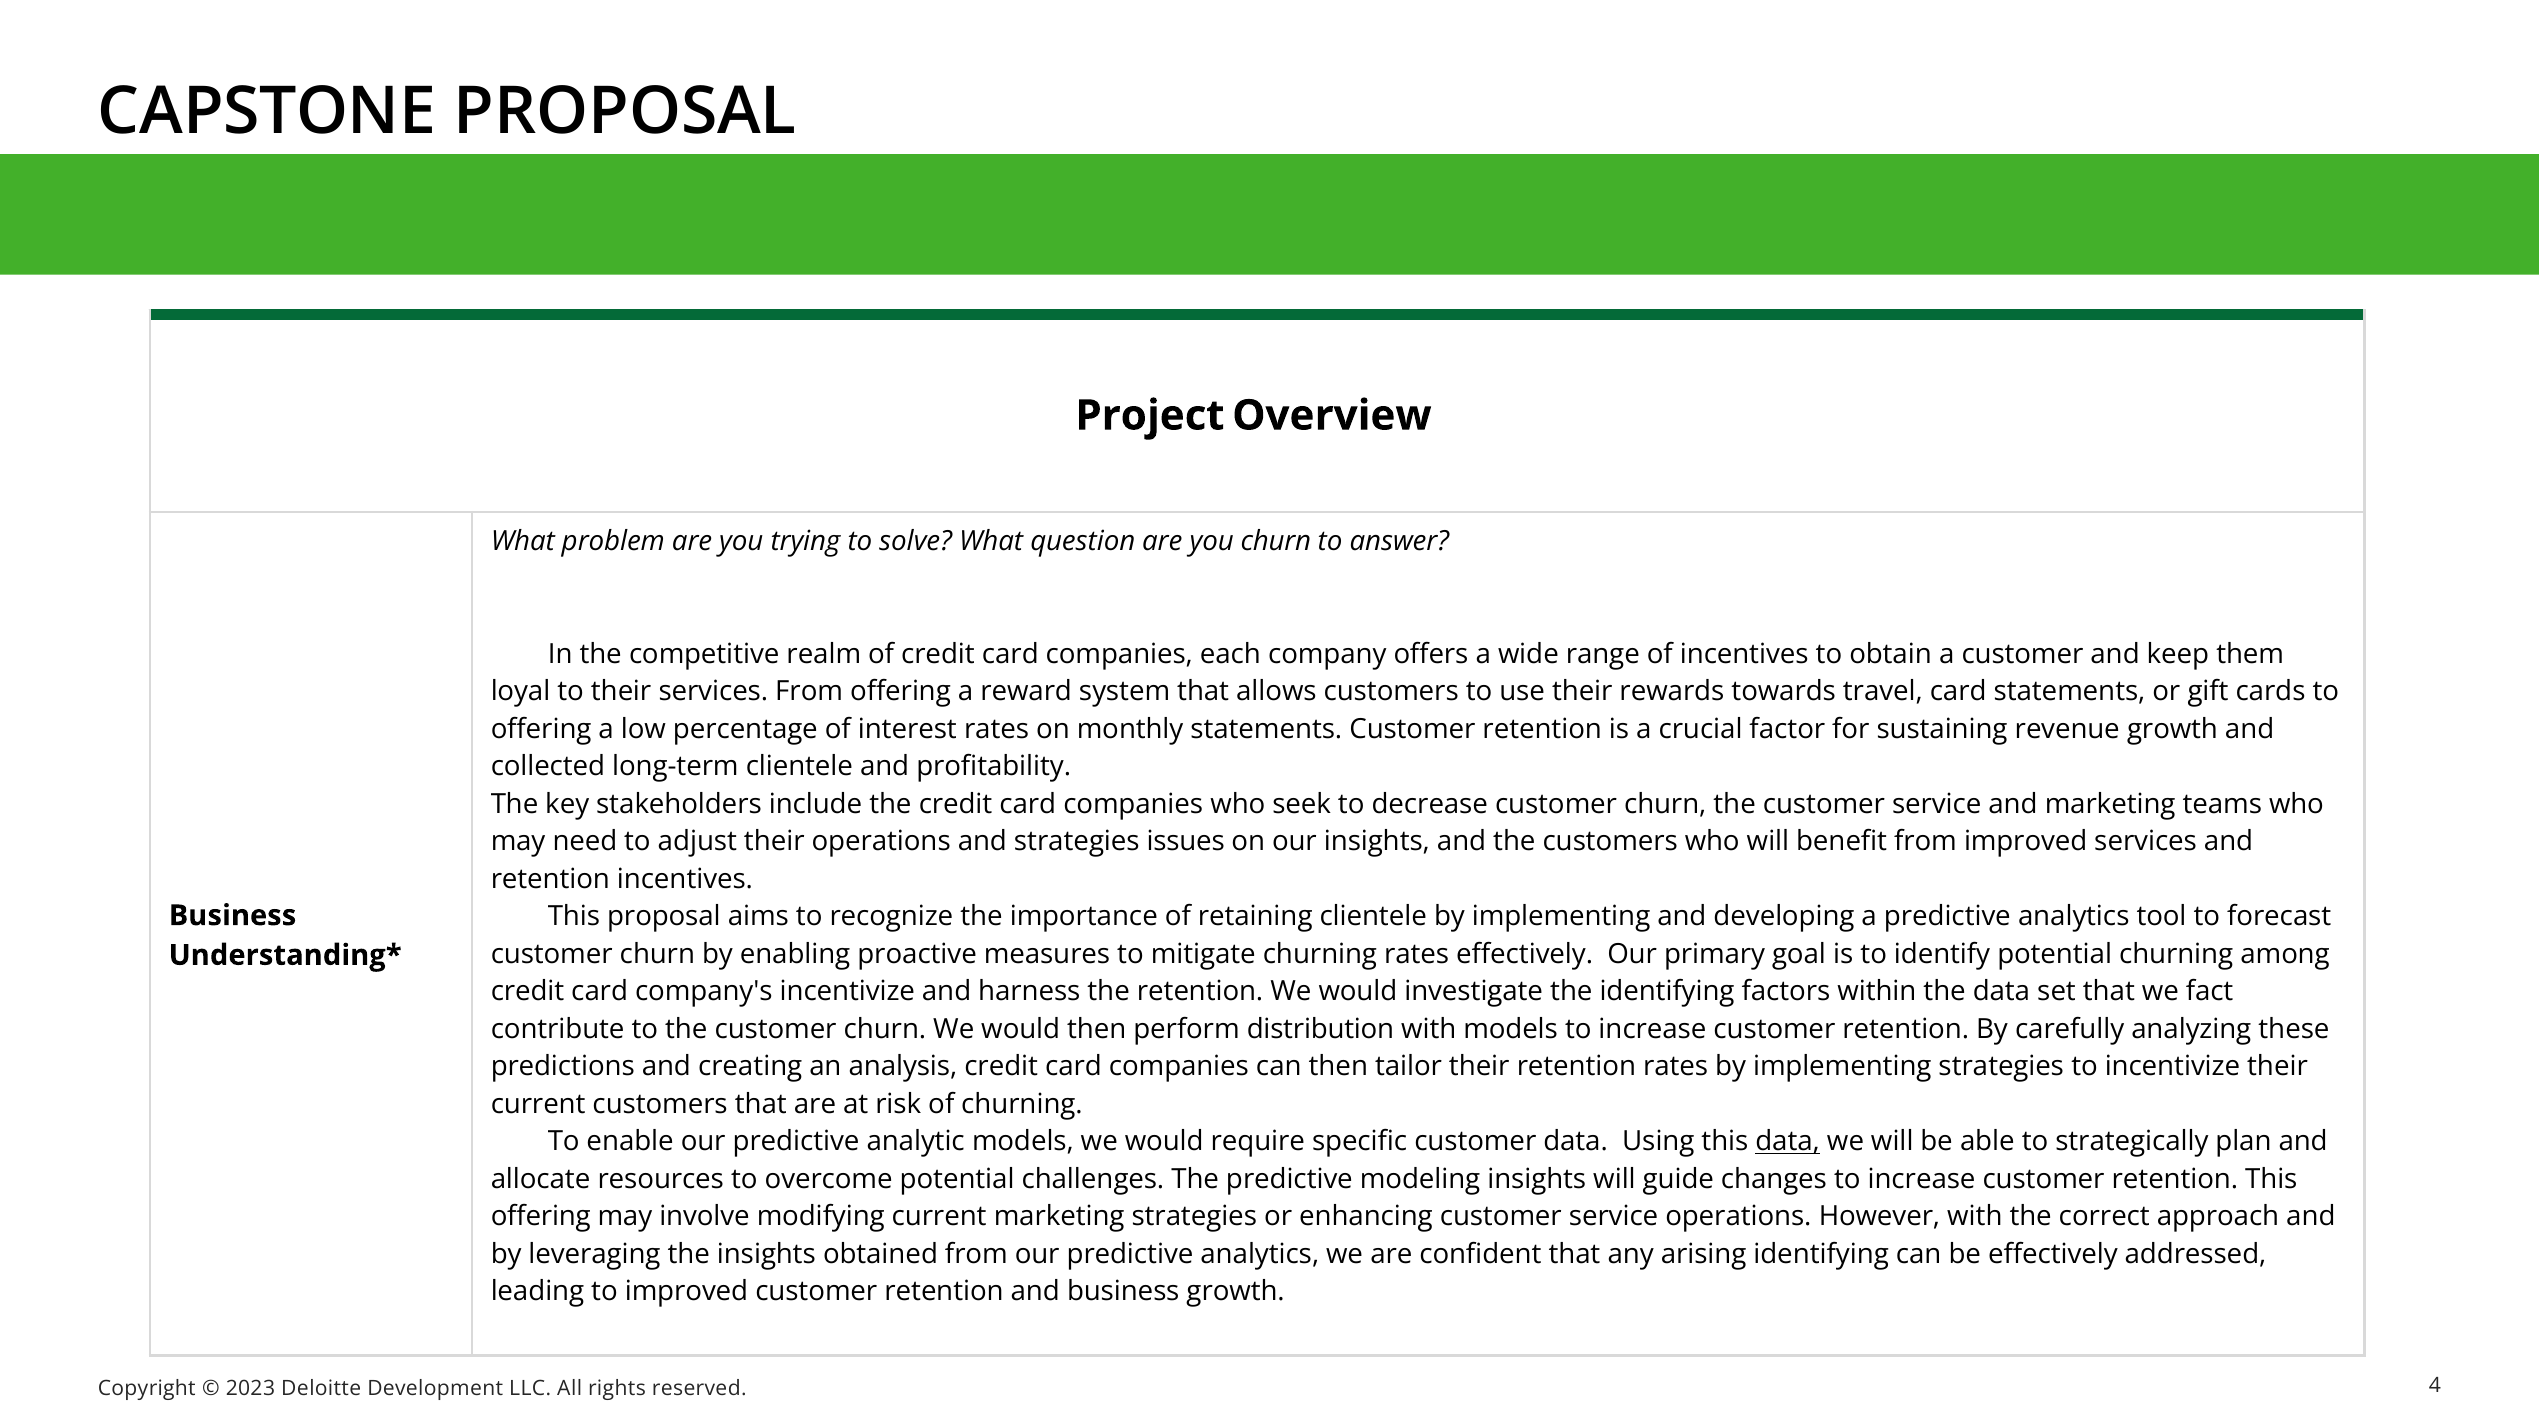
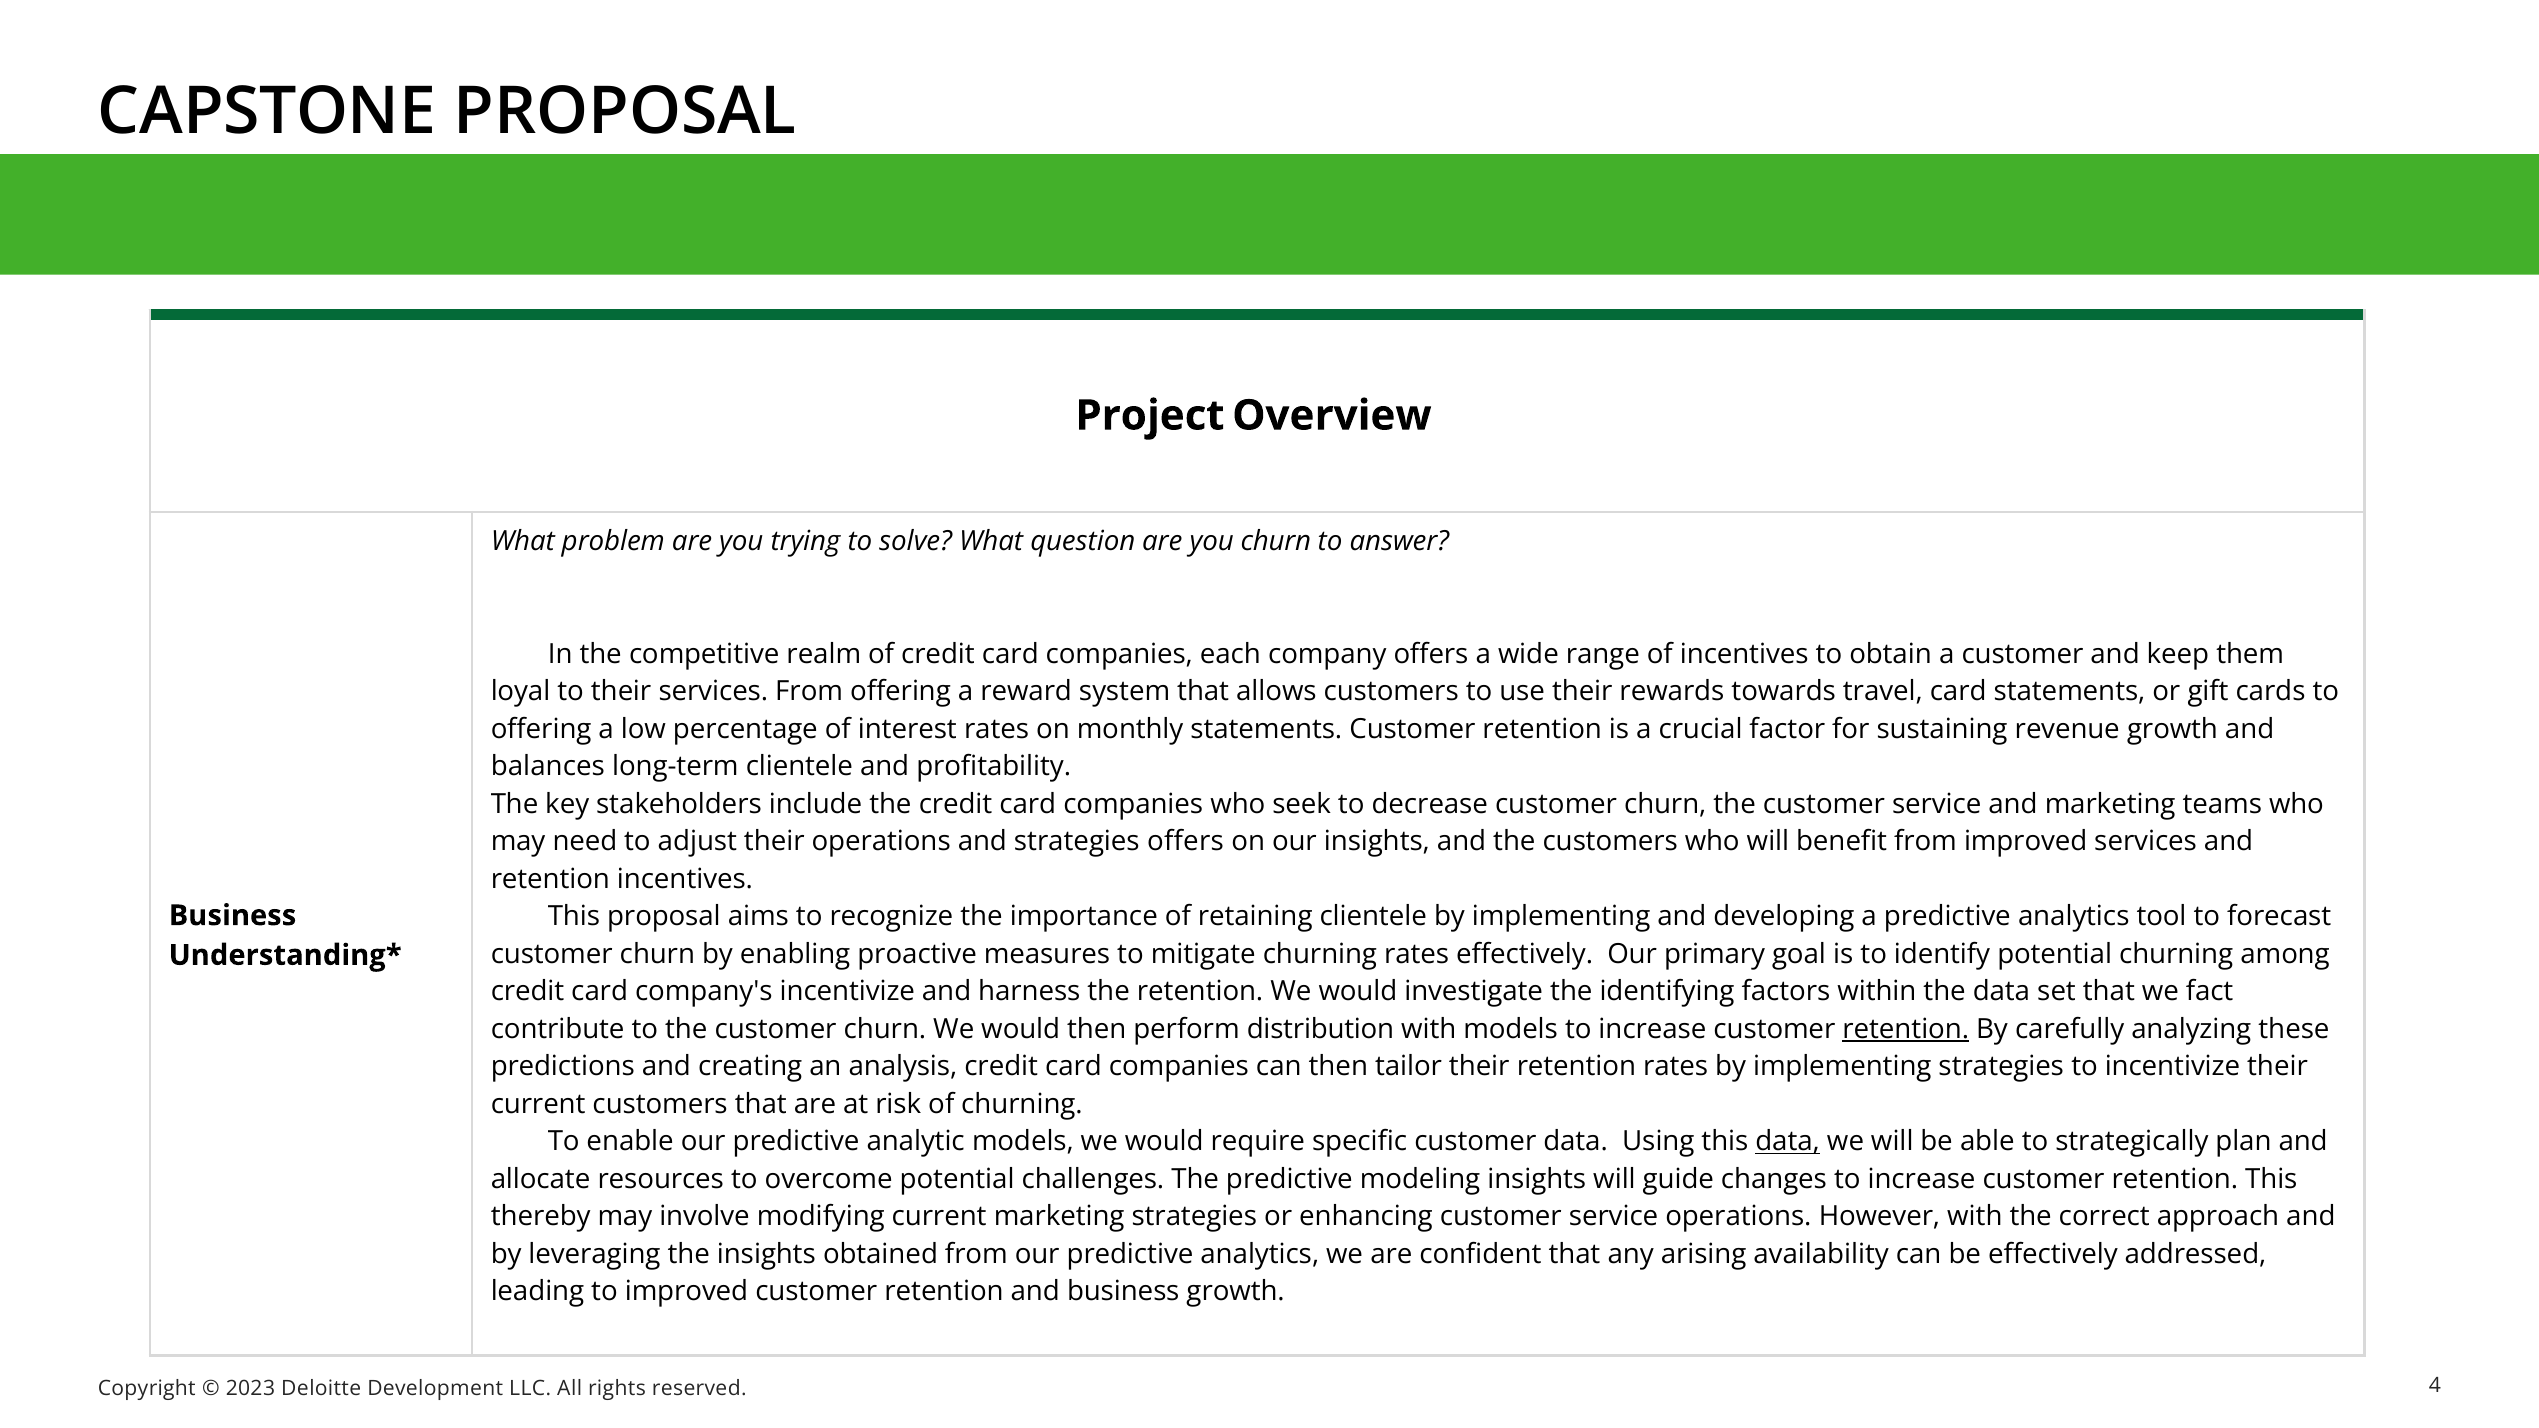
collected: collected -> balances (548, 767)
strategies issues: issues -> offers (1185, 842)
retention underline: none -> present (1906, 1029)
offering: offering -> thereby (541, 1217)
arising identifying: identifying -> availability (1821, 1254)
